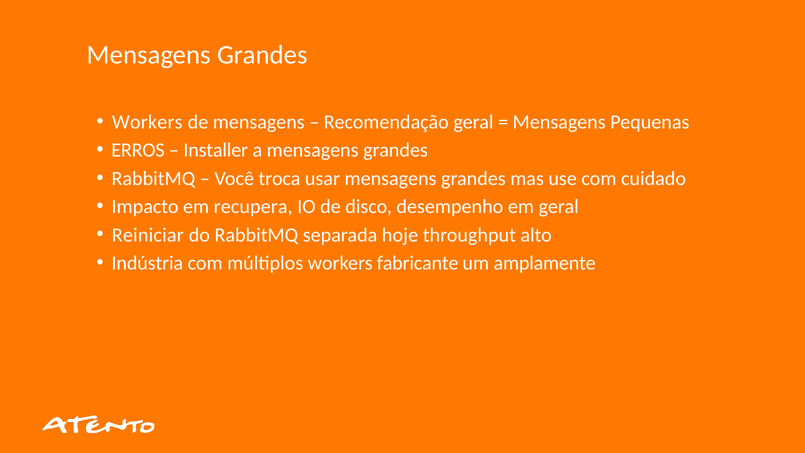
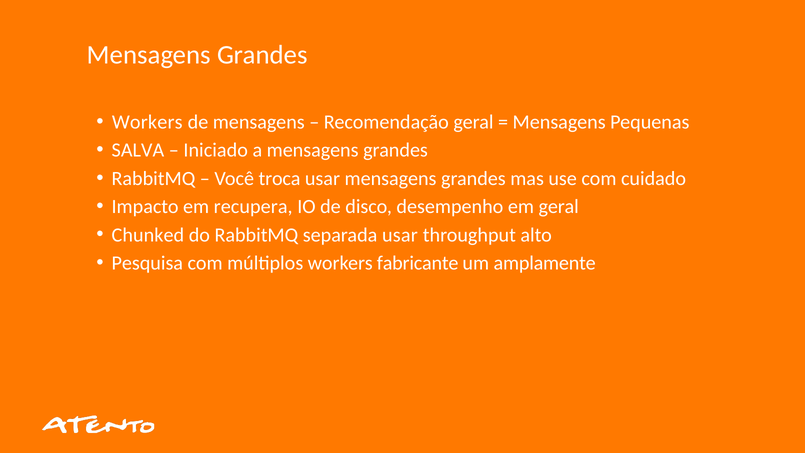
ERROS: ERROS -> SALVA (138, 150)
Installer: Installer -> Iniciado (216, 150)
Reiniciar: Reiniciar -> Chunked (148, 235)
separada hoje: hoje -> usar (400, 235)
Indústria: Indústria -> Pesquisa (147, 263)
